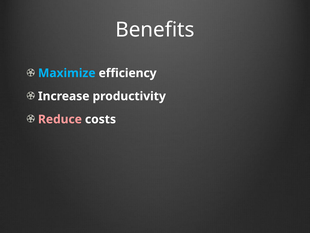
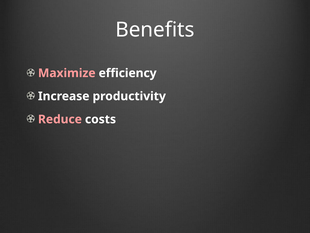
Maximize colour: light blue -> pink (67, 73)
